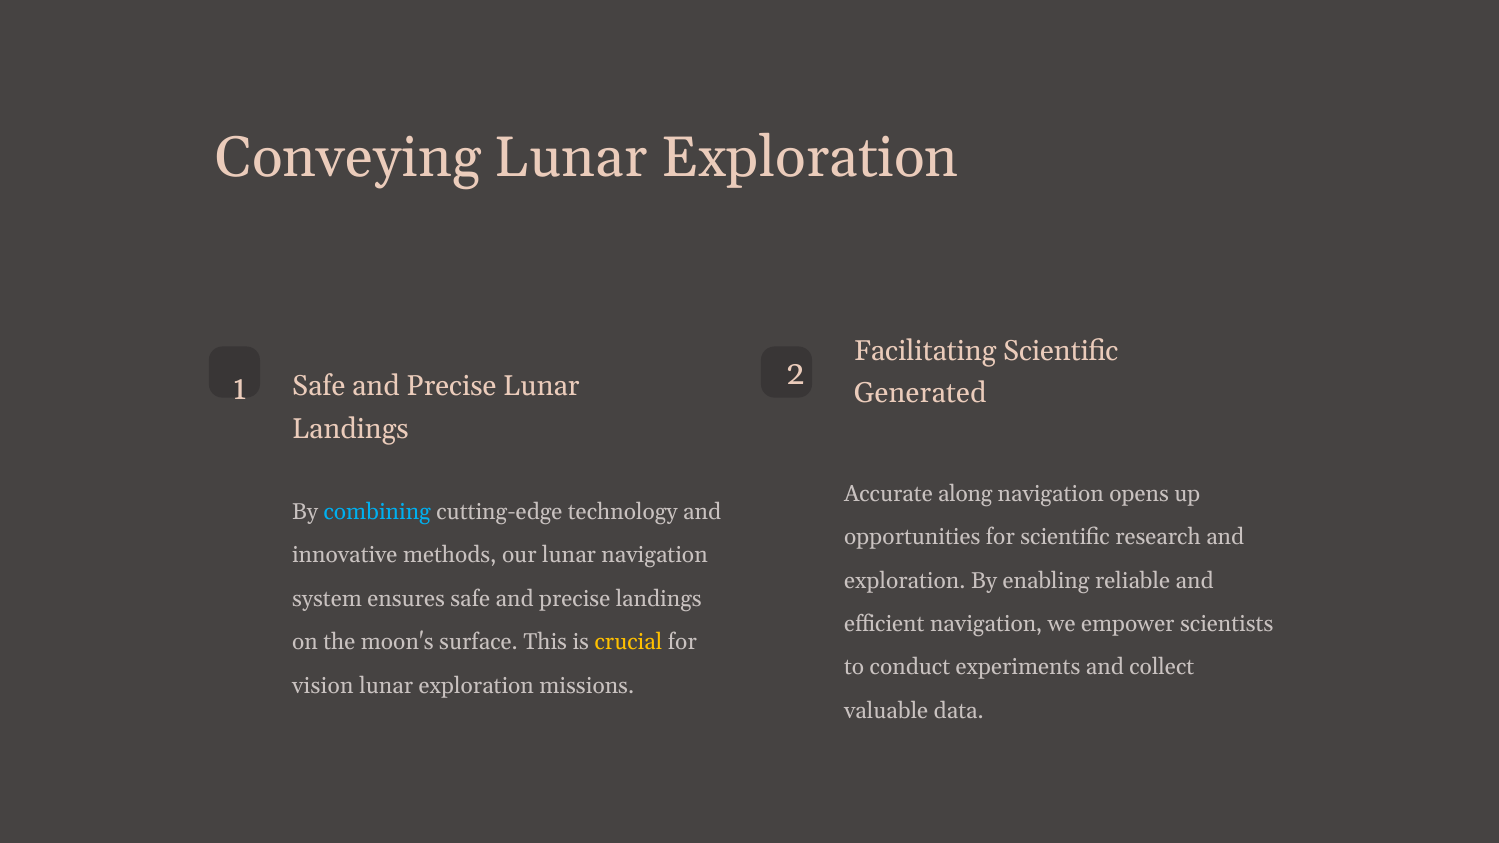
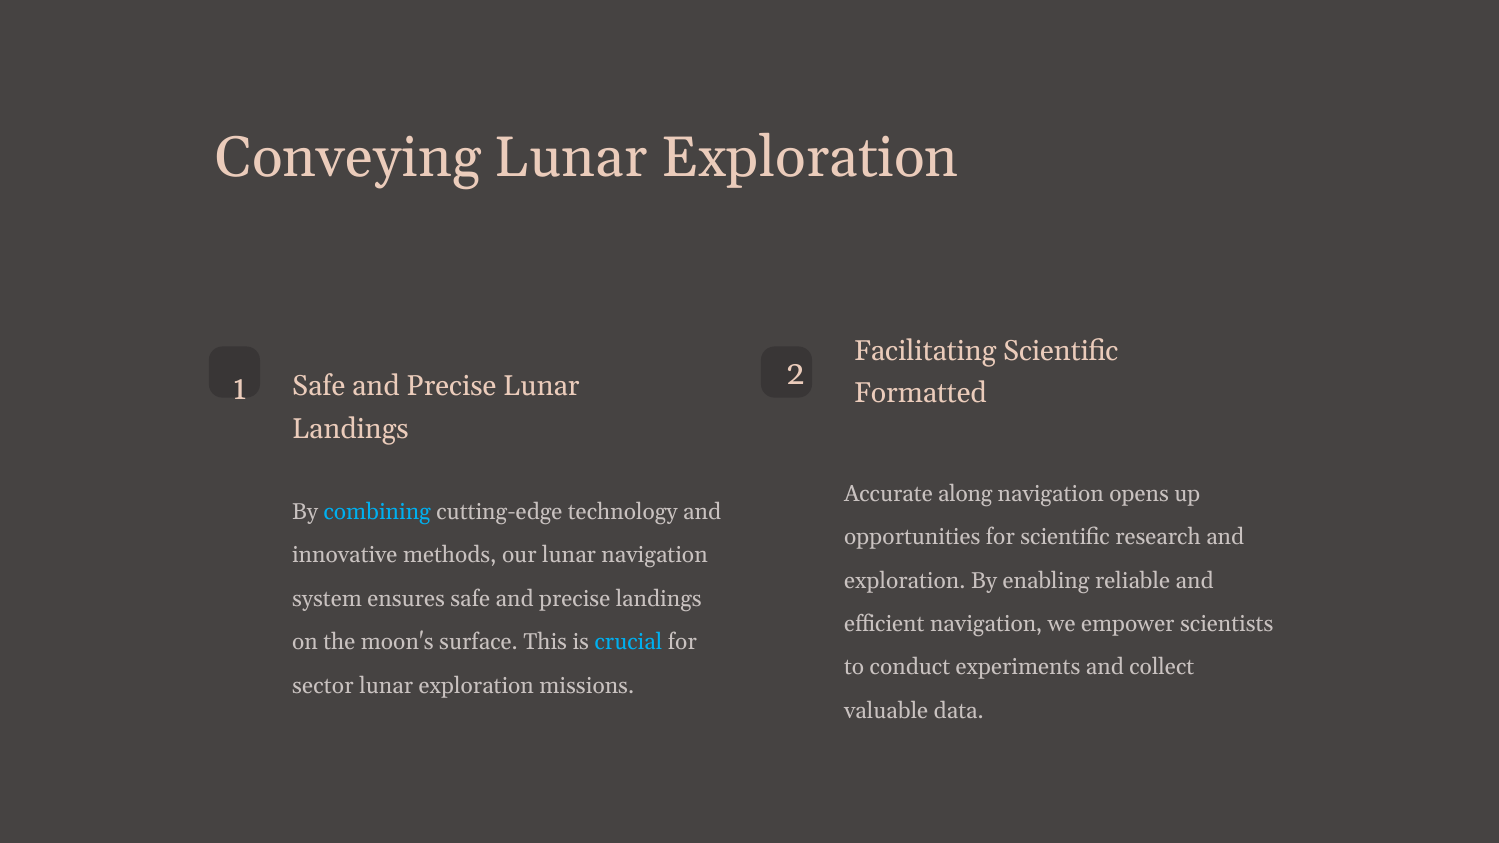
Generated: Generated -> Formatted (920, 394)
crucial colour: yellow -> light blue (628, 642)
vision: vision -> sector (323, 686)
